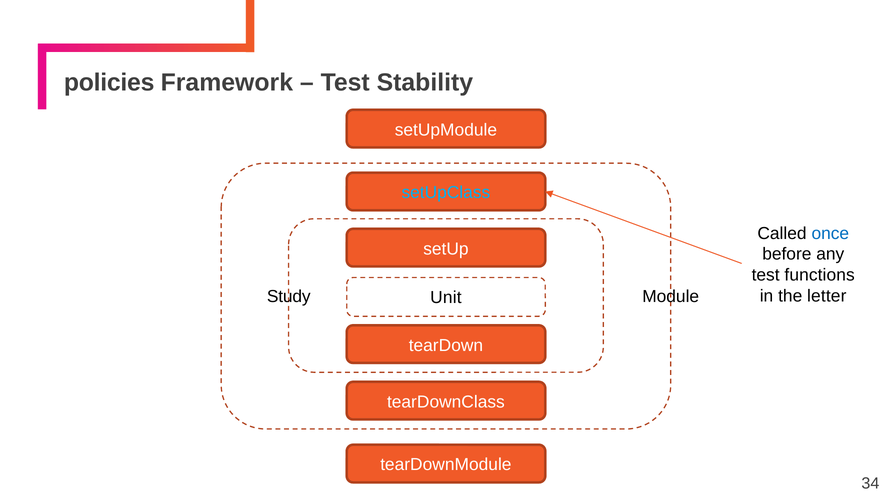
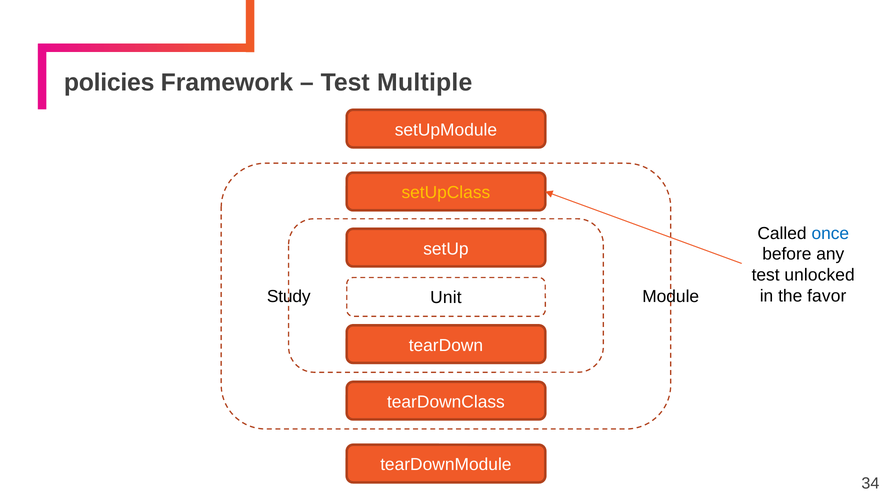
Stability: Stability -> Multiple (425, 82)
setUpClass colour: light blue -> yellow (446, 193)
functions: functions -> unlocked (820, 275)
letter: letter -> favor (827, 296)
